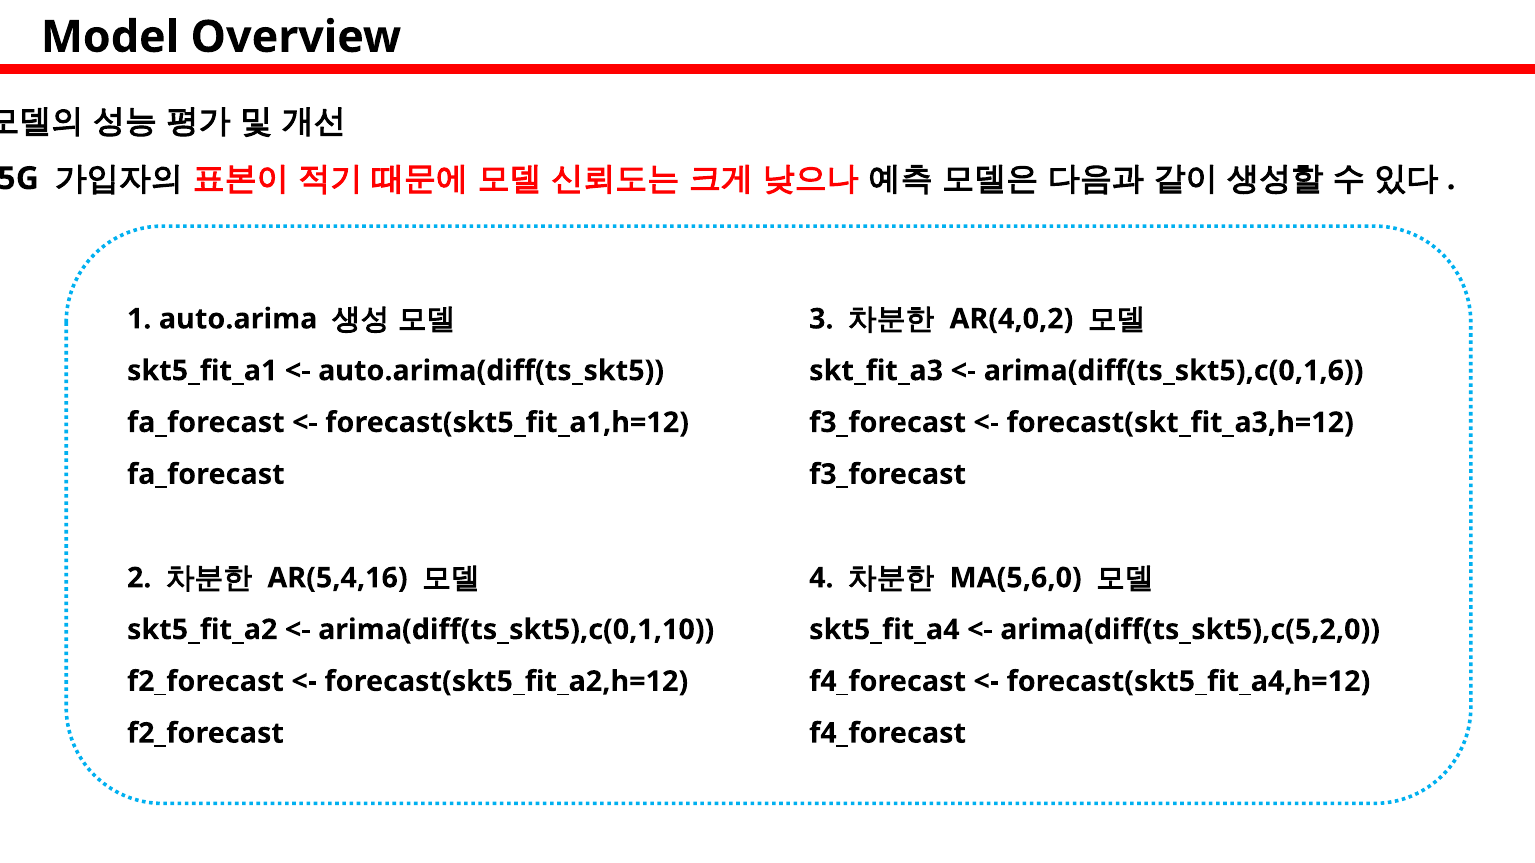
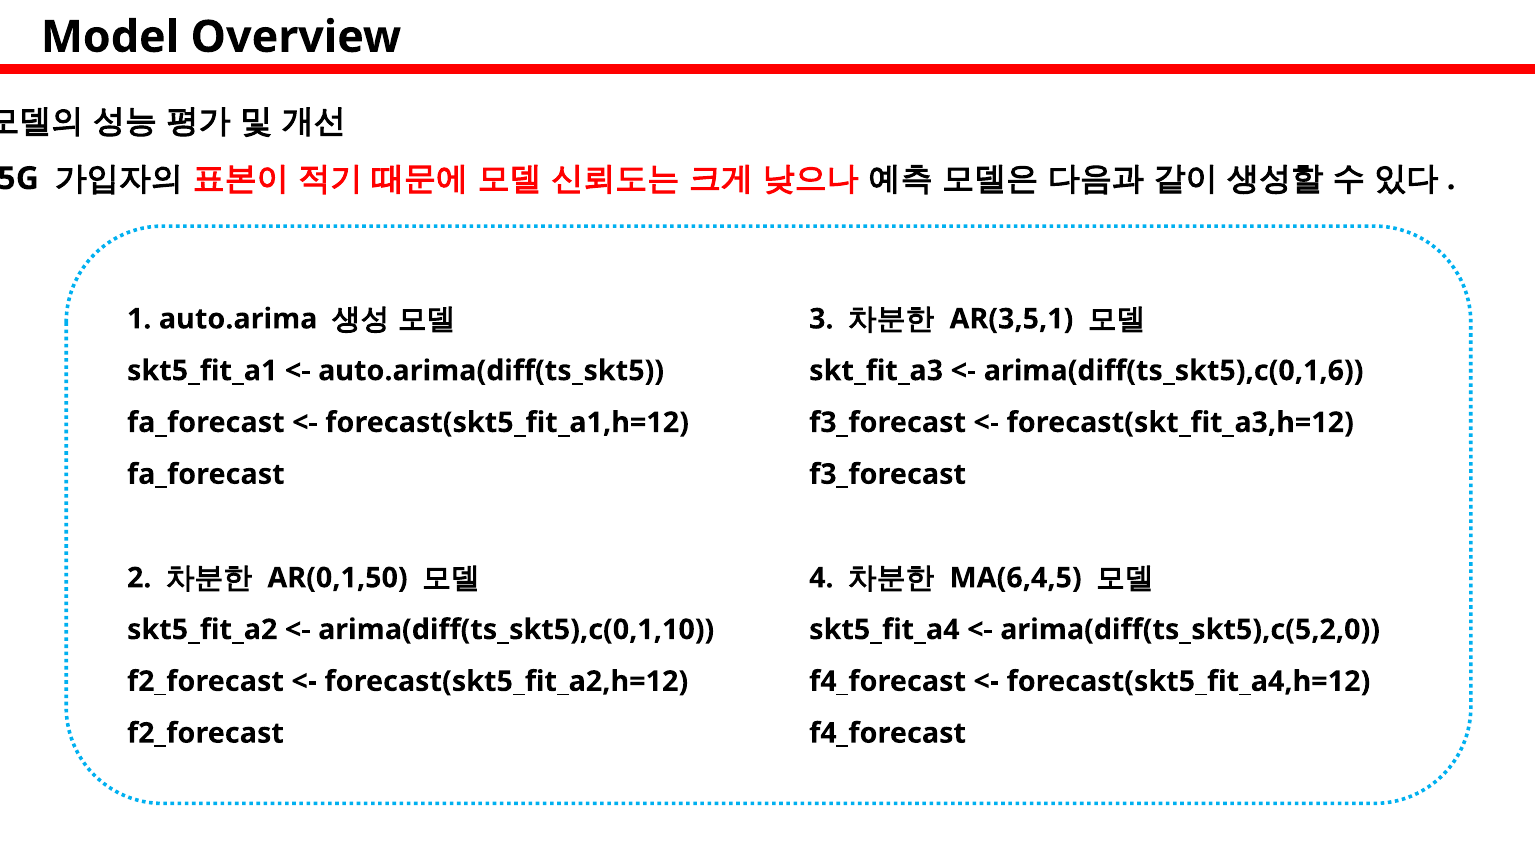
AR(4,0,2: AR(4,0,2 -> AR(3,5,1 (1011, 319)
AR(5,4,16: AR(5,4,16 -> AR(0,1,50 (338, 578)
MA(5,6,0: MA(5,6,0 -> MA(6,4,5 (1016, 578)
